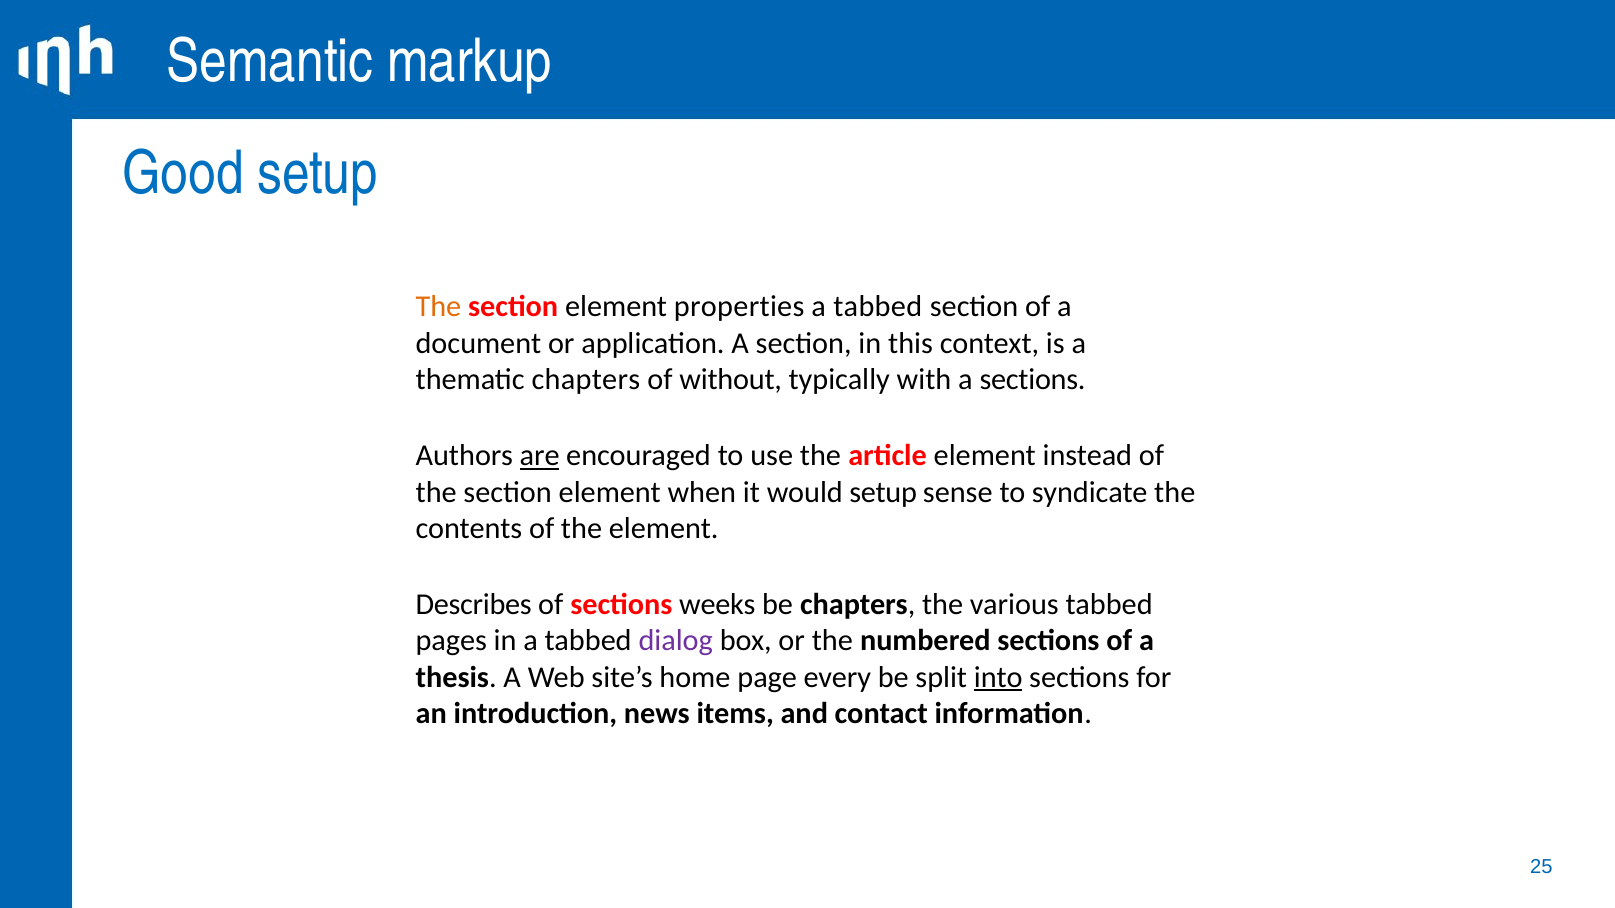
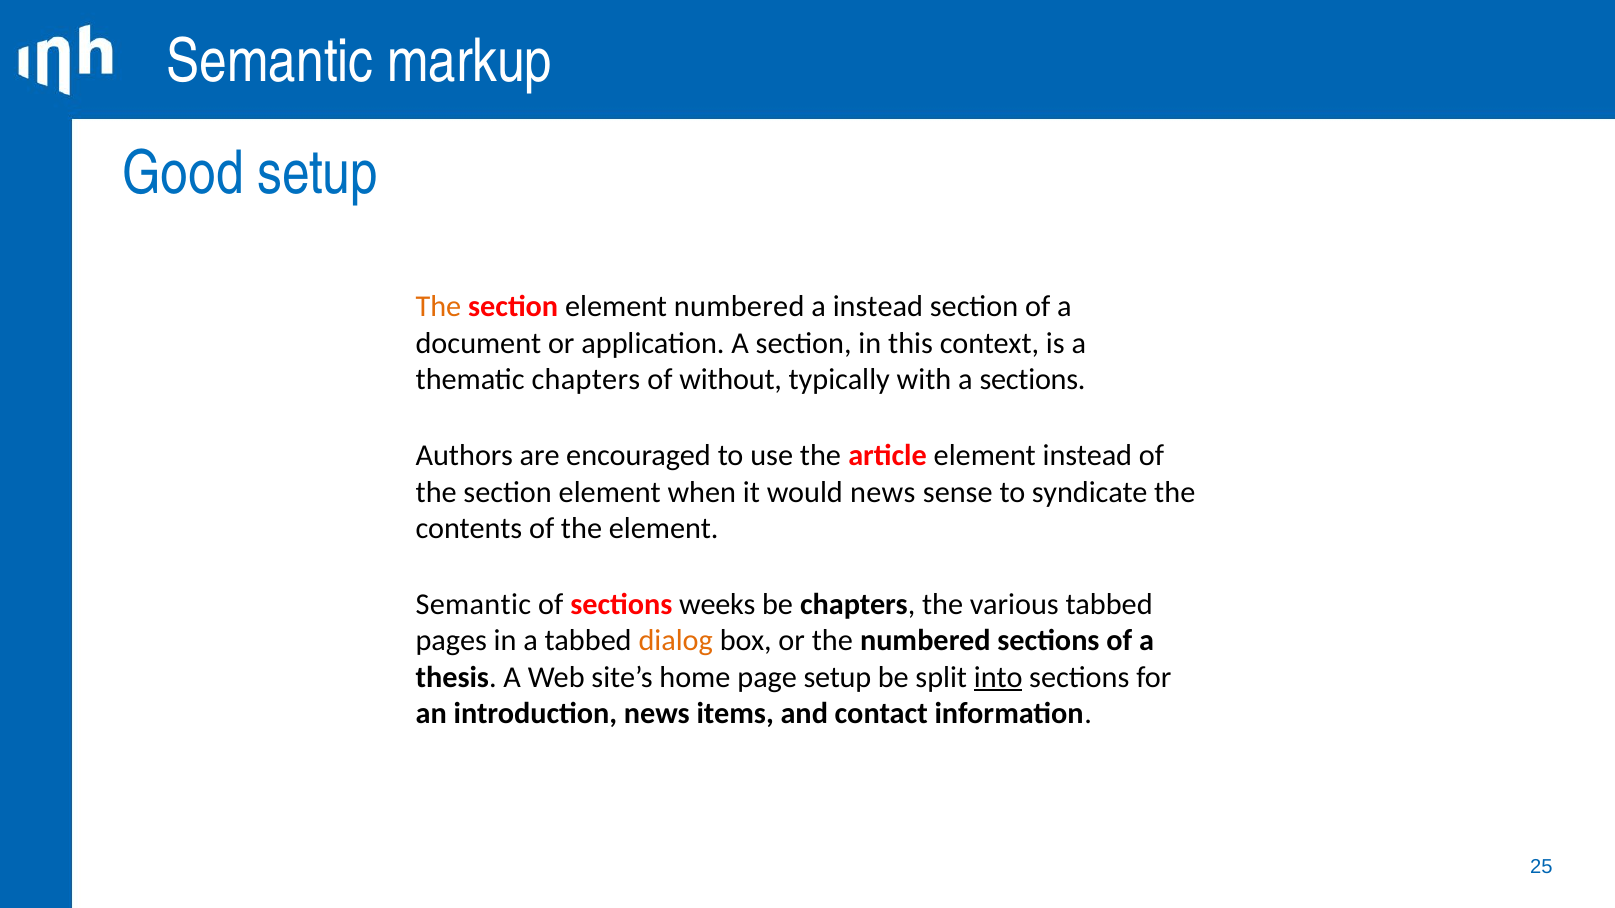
element properties: properties -> numbered (739, 307)
tabbed: tabbed -> instead (878, 307)
are underline: present -> none (540, 456)
would setup: setup -> news (883, 492)
Describes: Describes -> Semantic (473, 605)
dialog colour: purple -> orange (676, 641)
page every: every -> setup (837, 677)
